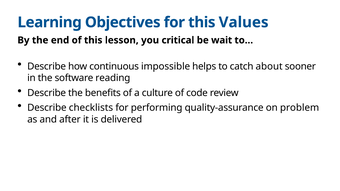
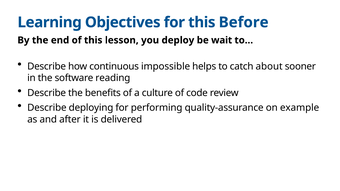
Values: Values -> Before (244, 22)
critical: critical -> deploy (178, 40)
checklists: checklists -> deploying (91, 108)
problem: problem -> example (300, 108)
